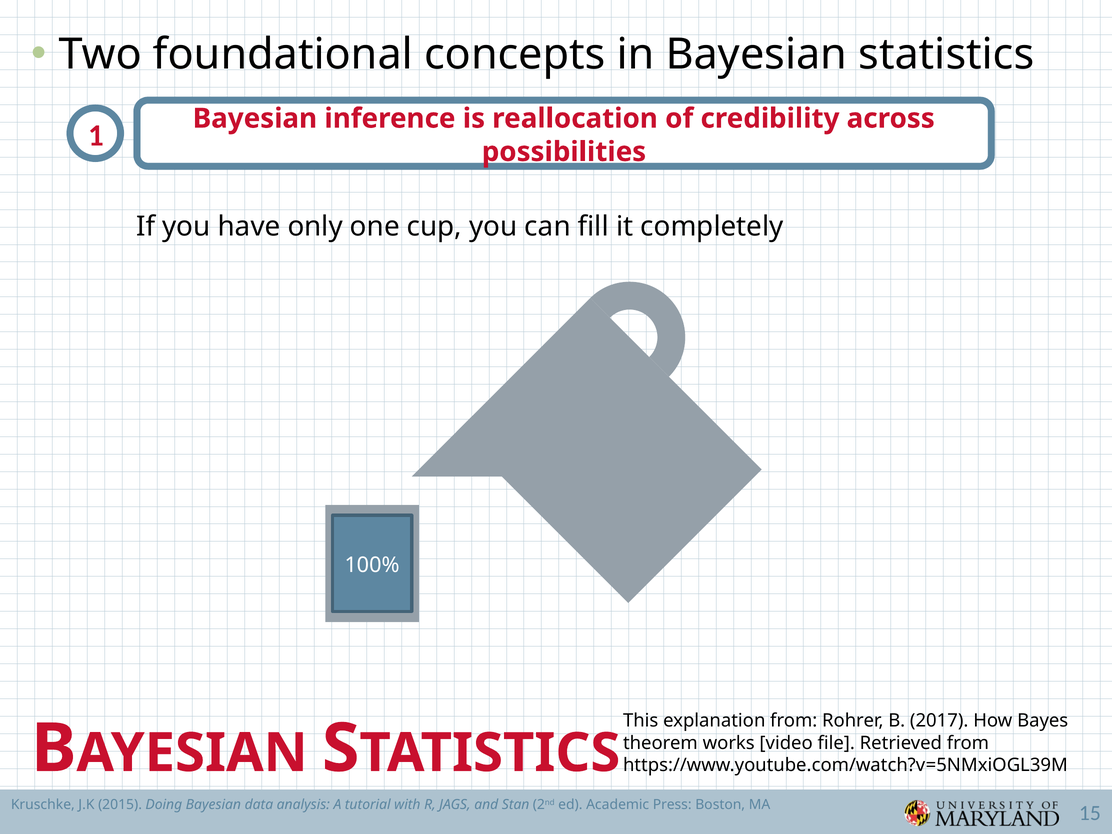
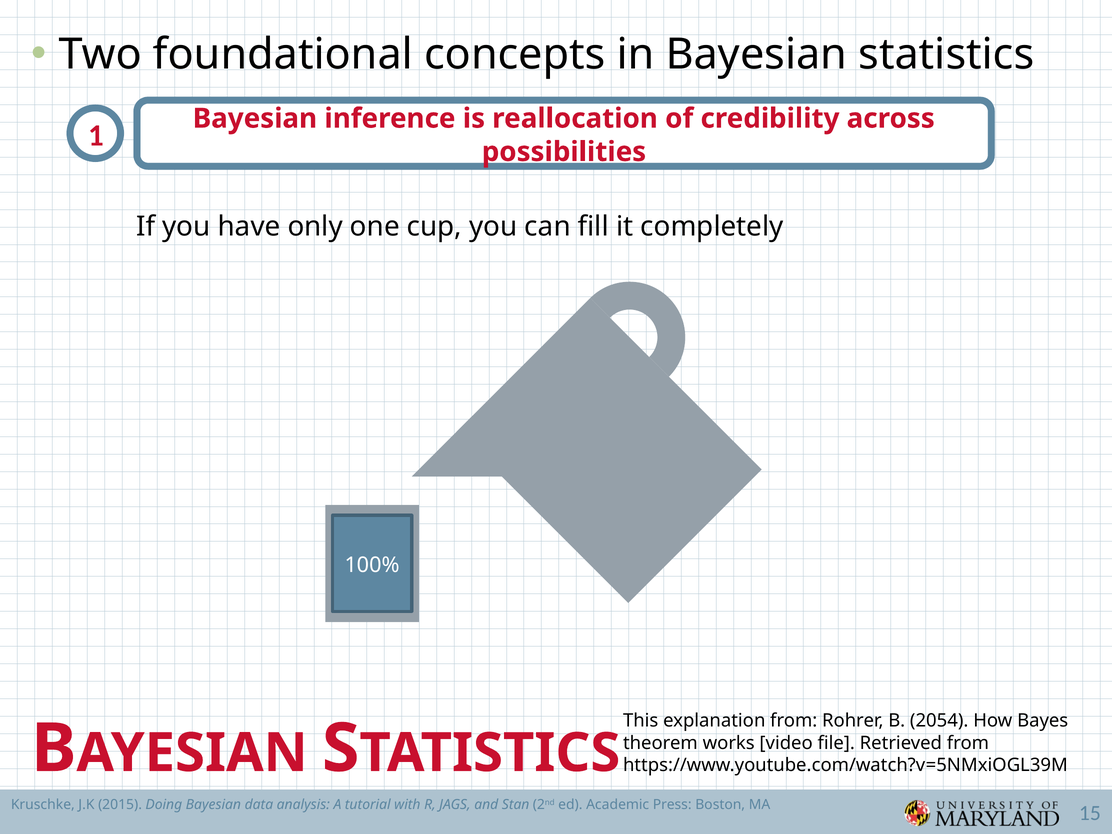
2017: 2017 -> 2054 (939, 721)
